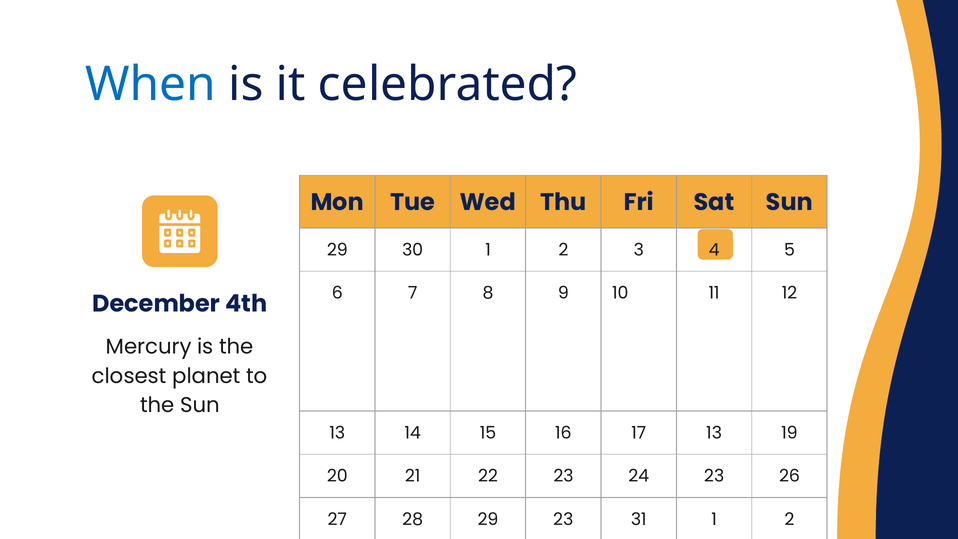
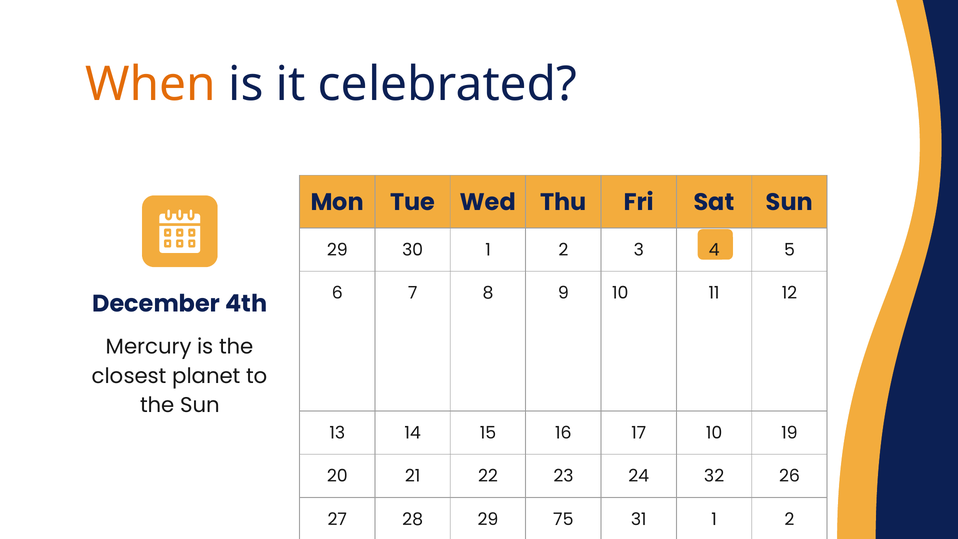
When colour: blue -> orange (150, 85)
17 13: 13 -> 10 (714, 433)
24 23: 23 -> 32 (714, 476)
29 23: 23 -> 75 (563, 519)
